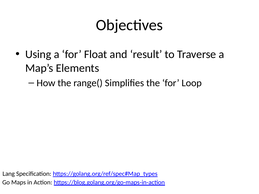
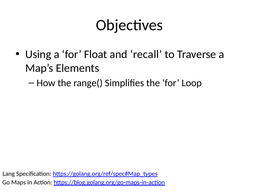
result: result -> recall (146, 54)
